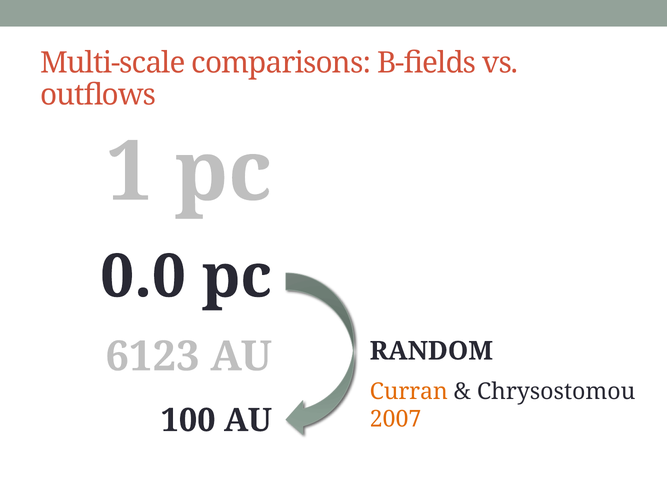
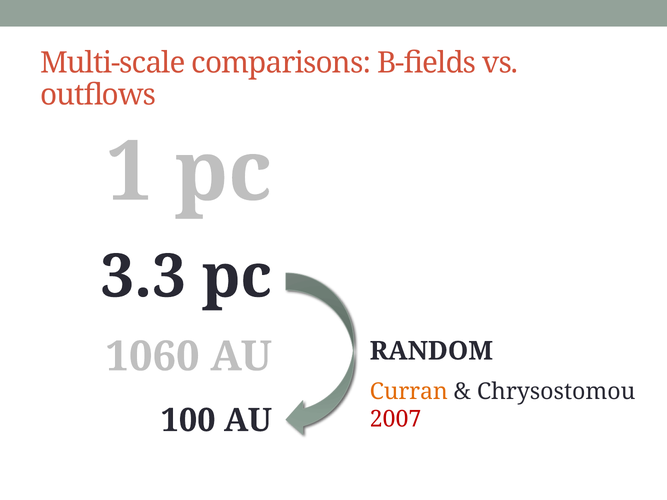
0.0: 0.0 -> 3.3 (143, 277)
6123: 6123 -> 1060 (152, 357)
2007 colour: orange -> red (396, 419)
